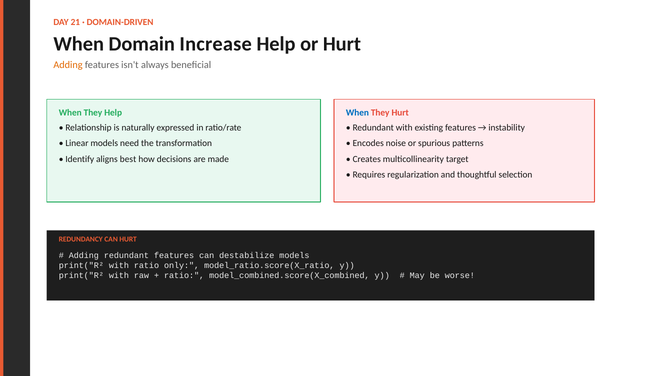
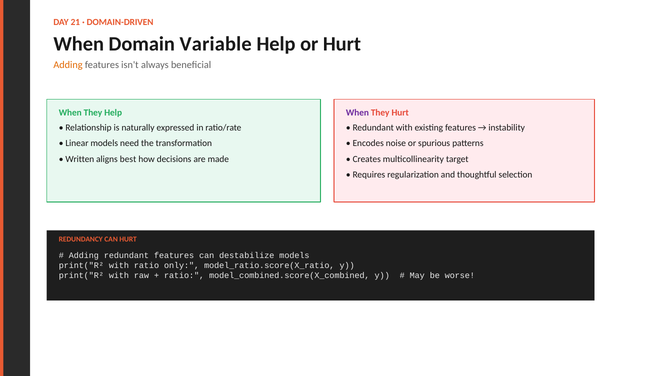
Increase: Increase -> Variable (216, 44)
When colour: blue -> purple (357, 113)
Identify: Identify -> Written (80, 159)
